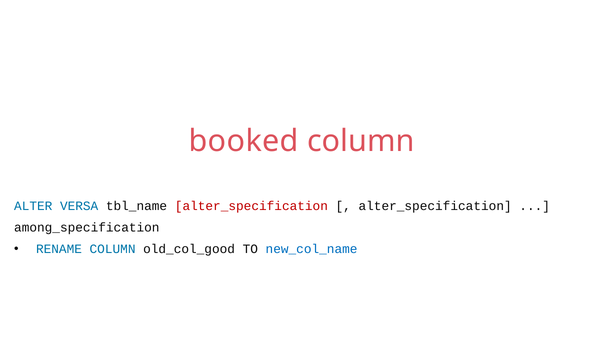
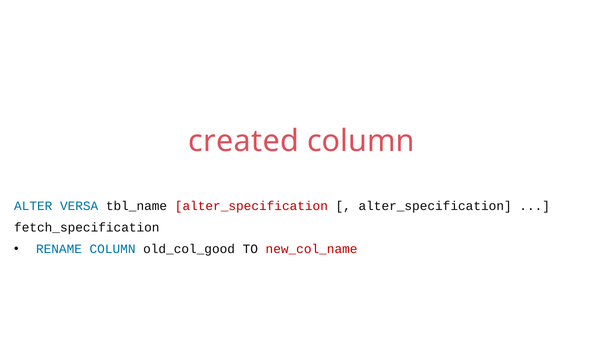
booked: booked -> created (244, 141)
among_specification: among_specification -> fetch_specification (87, 227)
new_col_name colour: blue -> red (312, 249)
